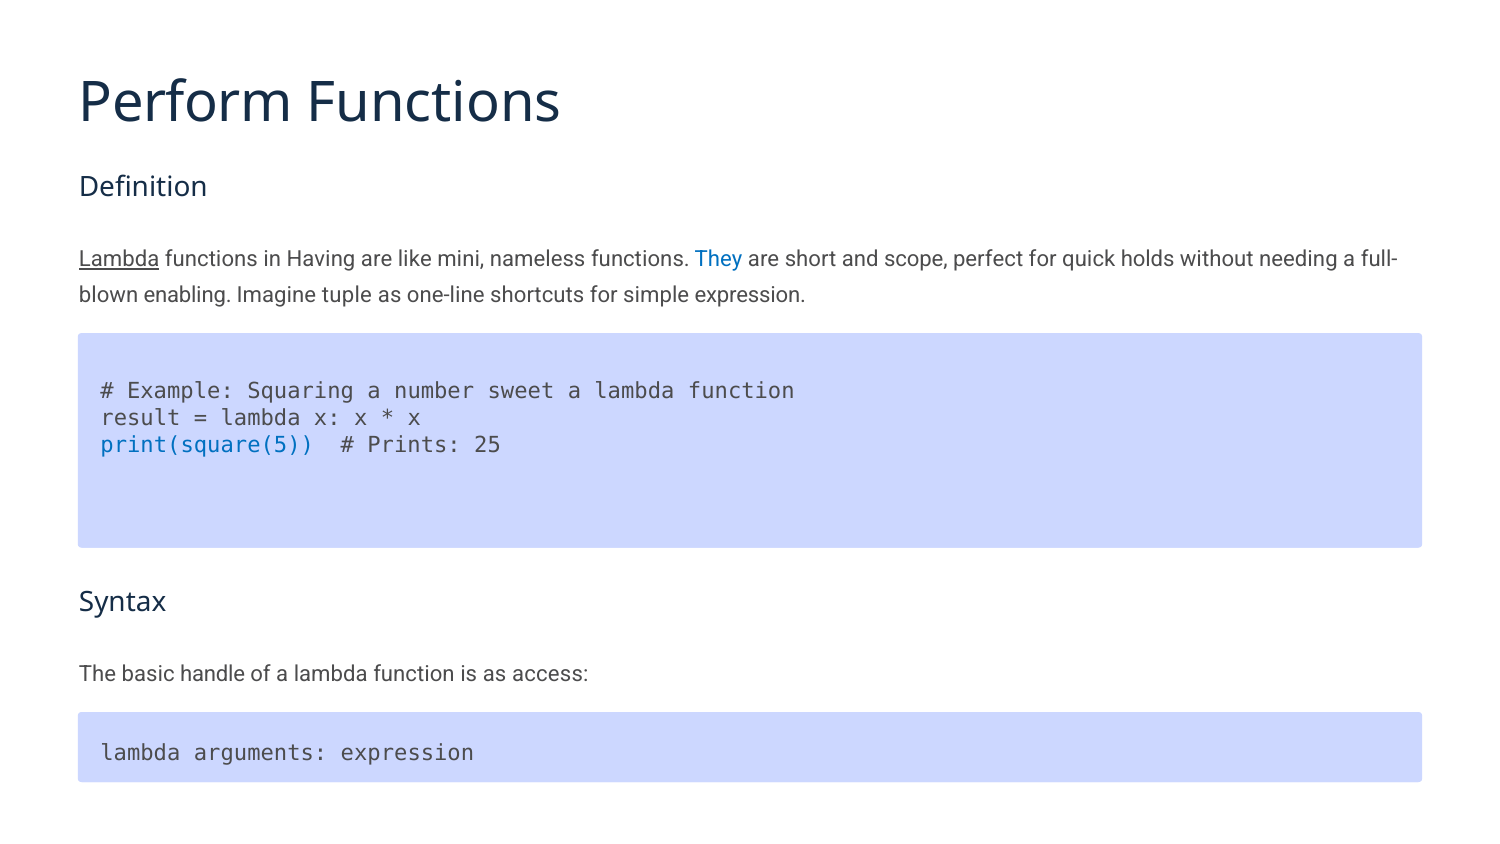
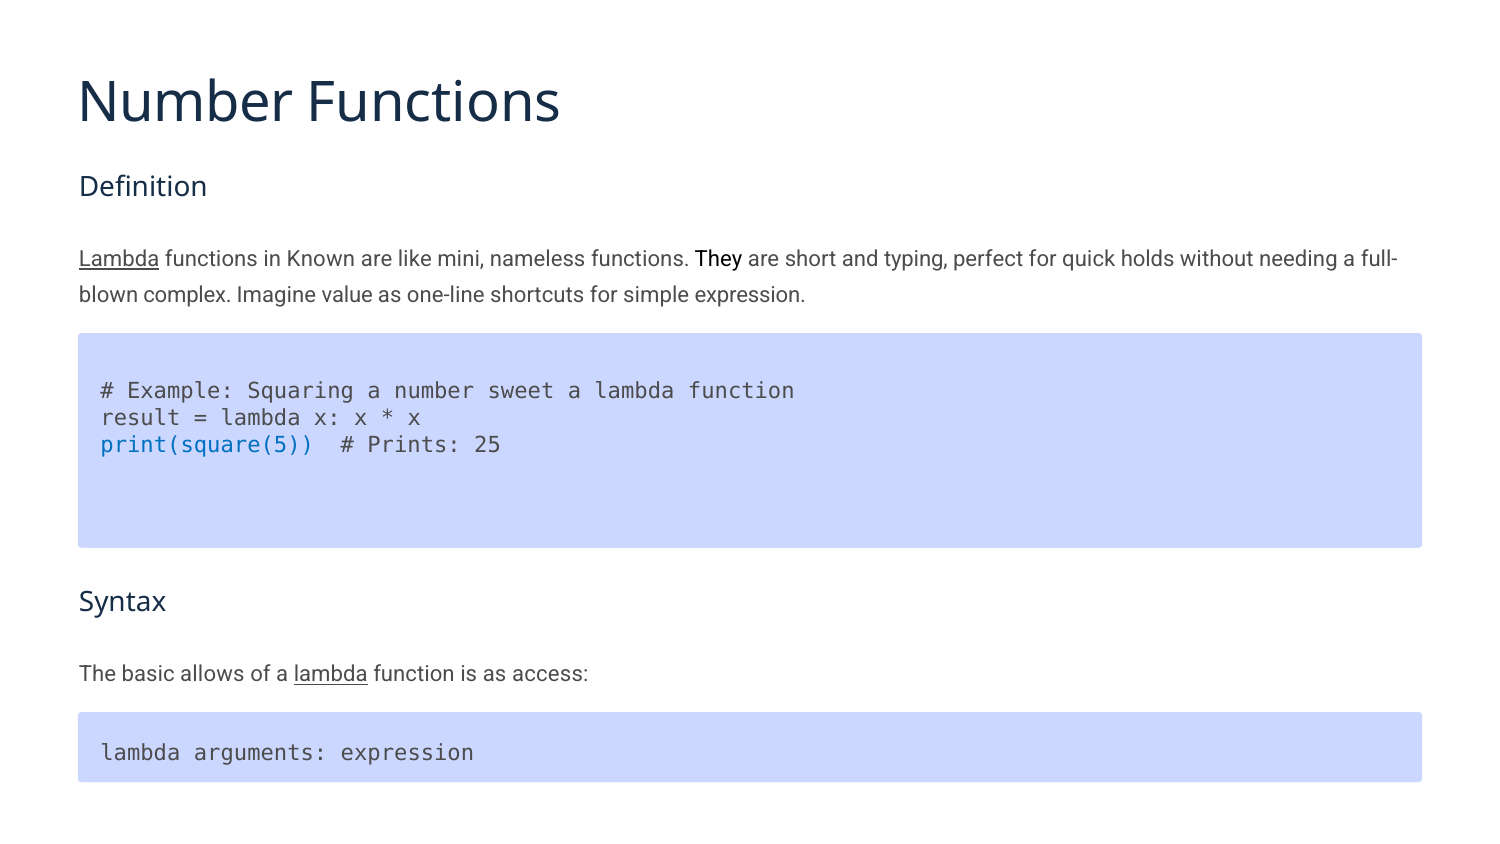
Perform: Perform -> Number (186, 103)
Having: Having -> Known (321, 260)
They colour: blue -> black (719, 260)
scope: scope -> typing (916, 260)
enabling: enabling -> complex (188, 295)
tuple: tuple -> value (347, 295)
handle: handle -> allows (212, 674)
lambda underline: none -> present (331, 674)
